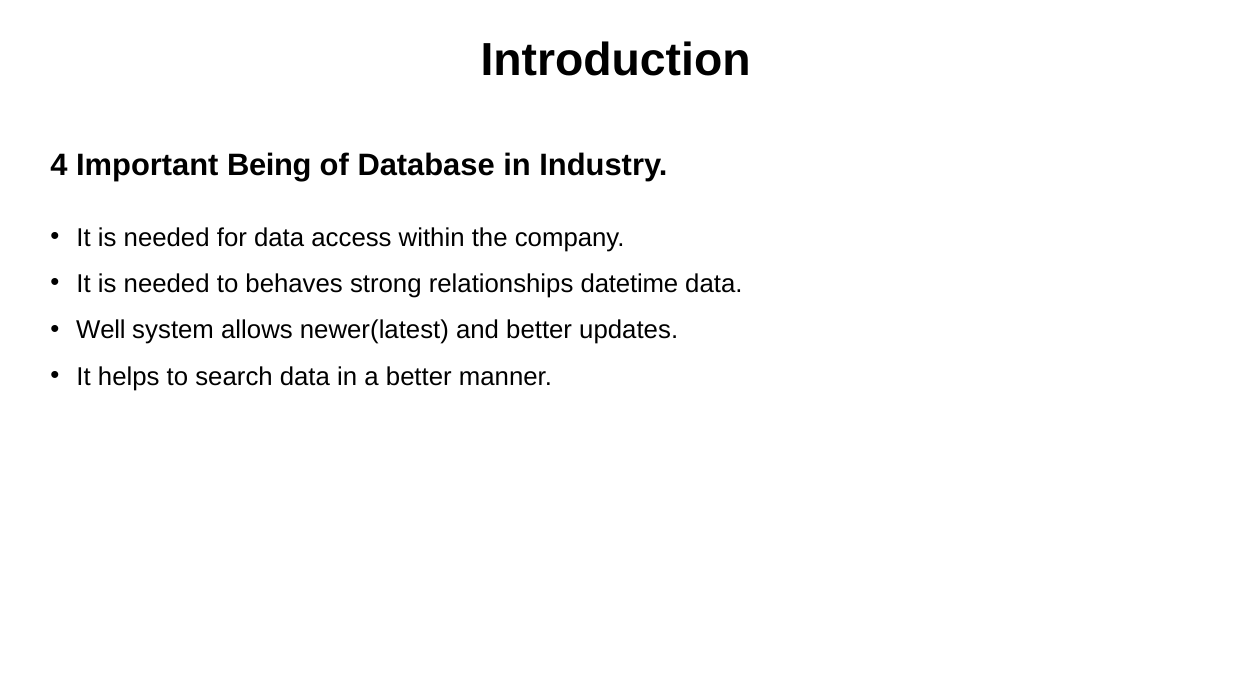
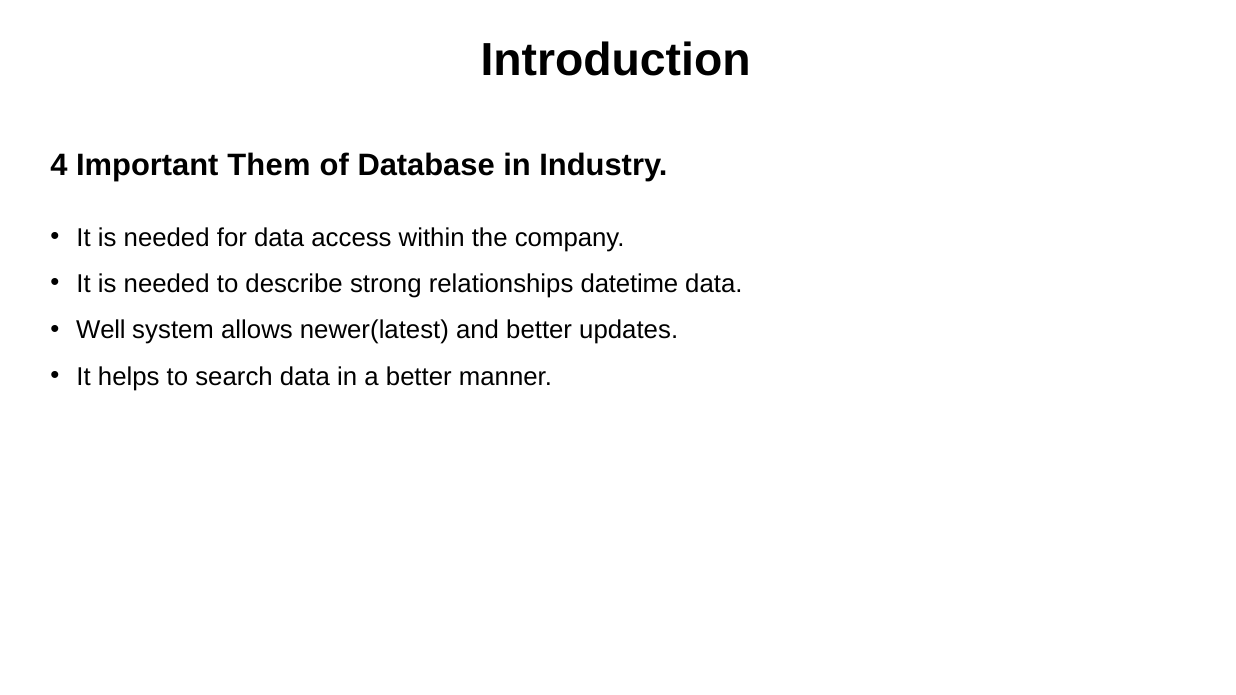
Being: Being -> Them (269, 165)
behaves: behaves -> describe (294, 284)
